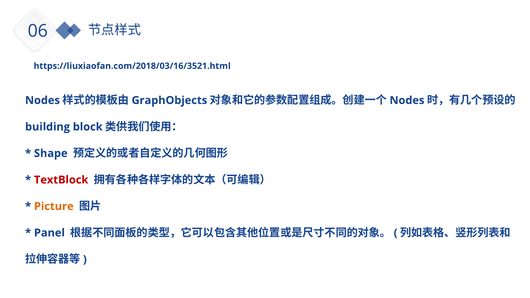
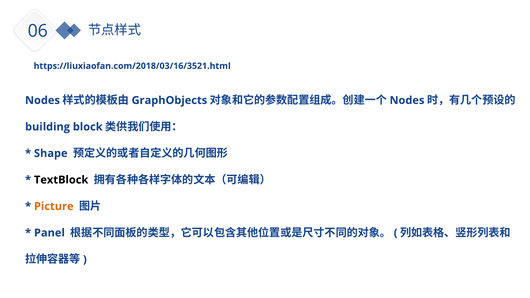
TextBlock colour: red -> black (61, 180)
